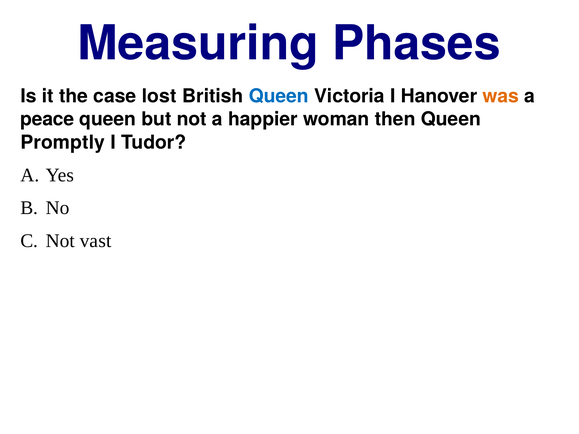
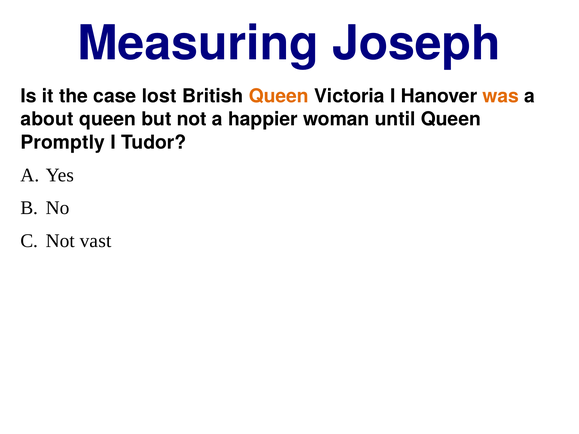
Phases: Phases -> Joseph (416, 43)
Queen colour: blue -> orange (279, 96)
peace: peace -> about (47, 119)
then: then -> until (395, 119)
